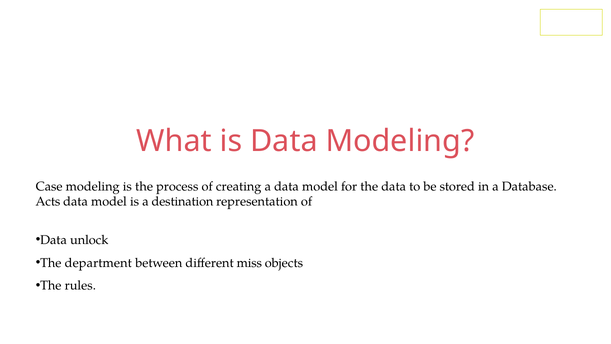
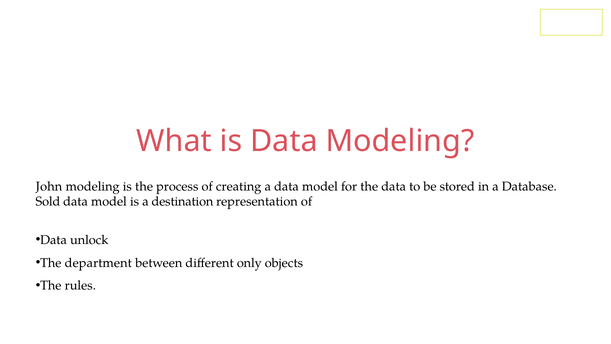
Case: Case -> John (49, 186)
Acts: Acts -> Sold (48, 201)
miss: miss -> only (249, 263)
